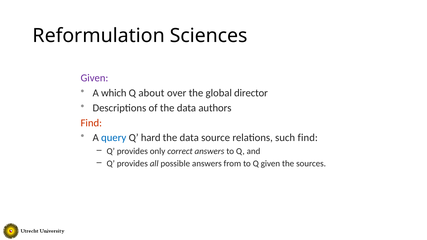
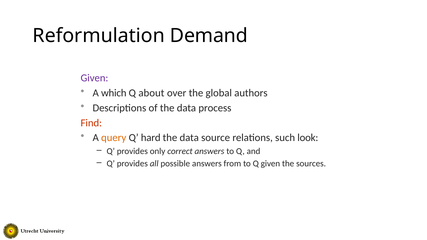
Sciences: Sciences -> Demand (209, 36)
director: director -> authors (251, 93)
authors: authors -> process (215, 108)
query colour: blue -> orange (114, 138)
such find: find -> look (308, 138)
